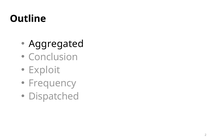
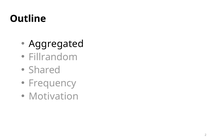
Conclusion: Conclusion -> Fillrandom (53, 57)
Exploit: Exploit -> Shared (45, 70)
Dispatched: Dispatched -> Motivation (54, 96)
